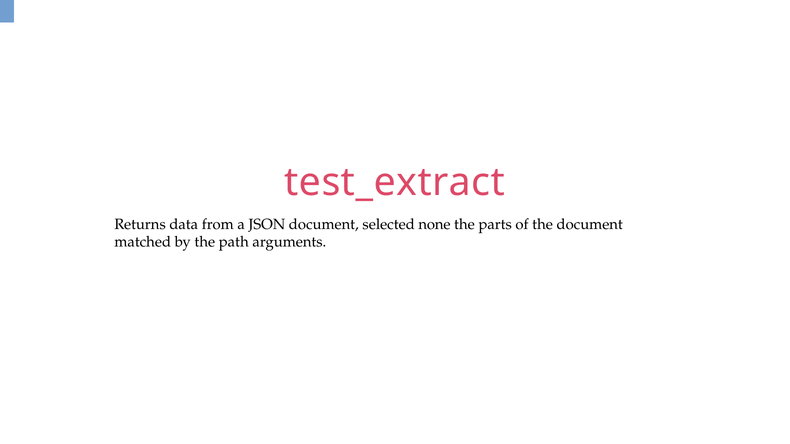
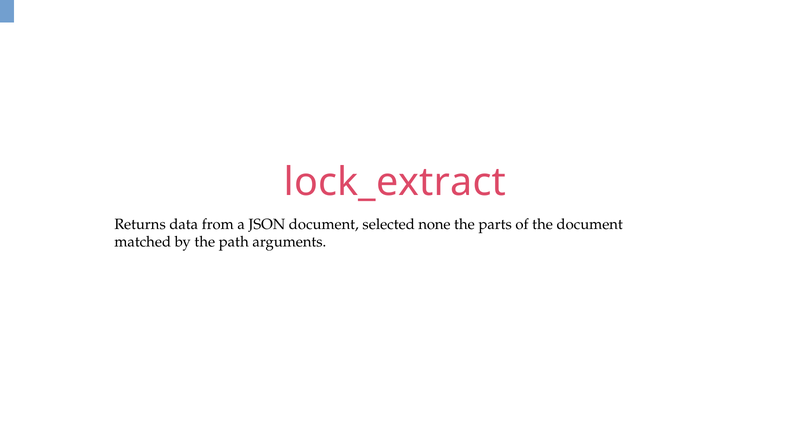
test_extract: test_extract -> lock_extract (395, 182)
